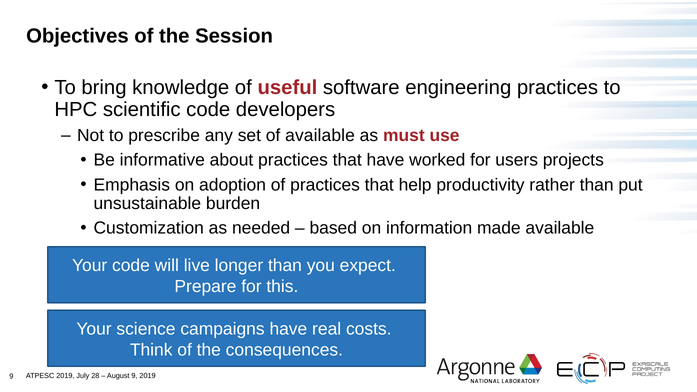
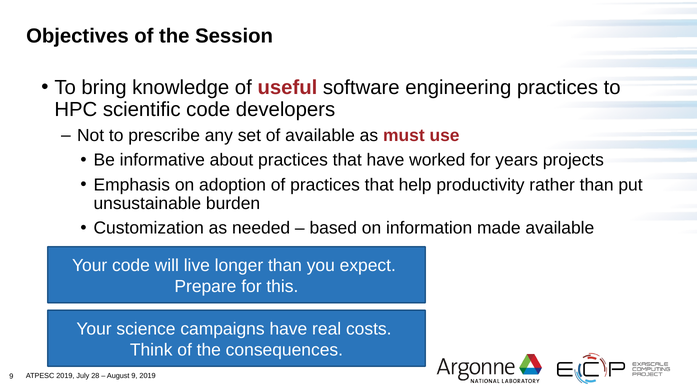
users: users -> years (517, 160)
